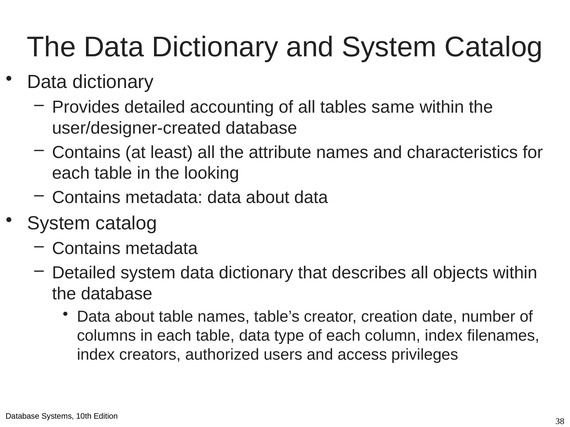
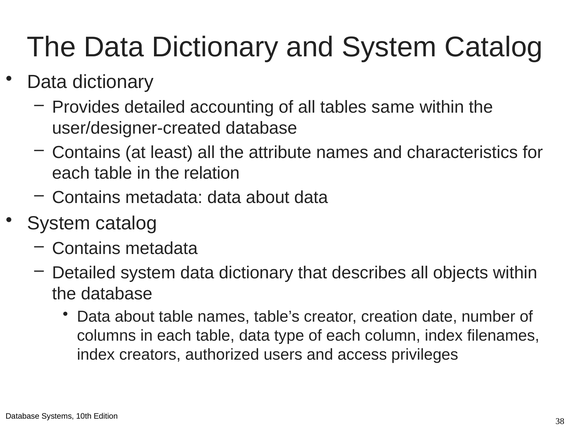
looking: looking -> relation (212, 173)
